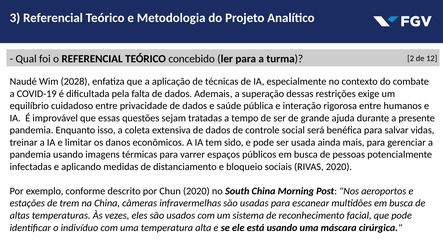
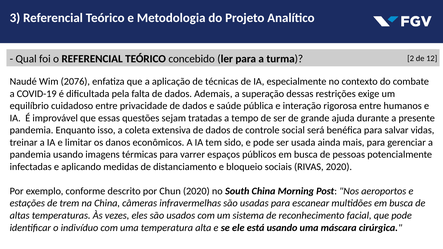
2028: 2028 -> 2076 (75, 82)
